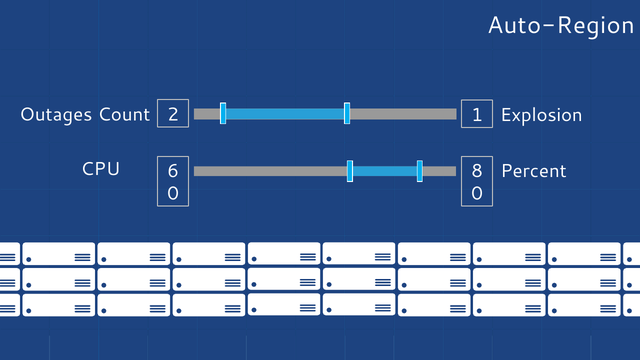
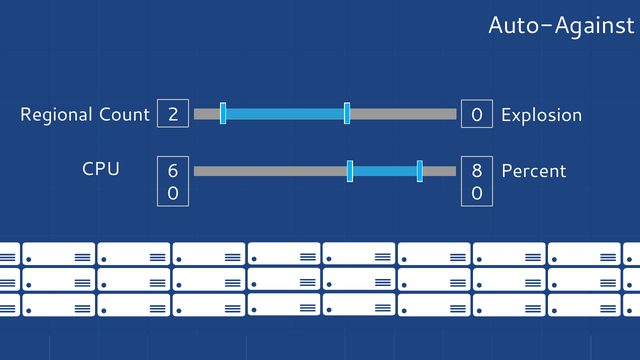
Auto-Region: Auto-Region -> Auto-Against (561, 25)
Outages: Outages -> Regional (56, 115)
2 1: 1 -> 0 (477, 115)
